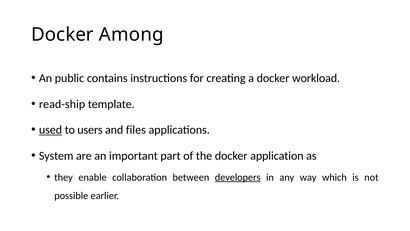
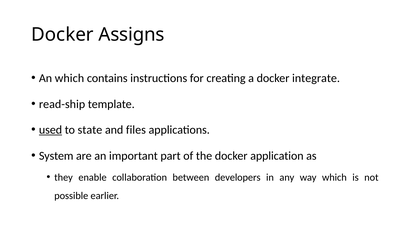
Among: Among -> Assigns (132, 34)
An public: public -> which (69, 78)
workload: workload -> integrate (316, 78)
users: users -> state (90, 130)
developers underline: present -> none (238, 177)
